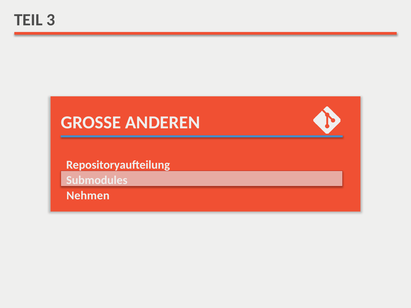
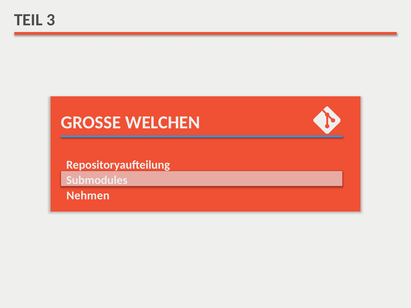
ANDEREN: ANDEREN -> WELCHEN (163, 122)
